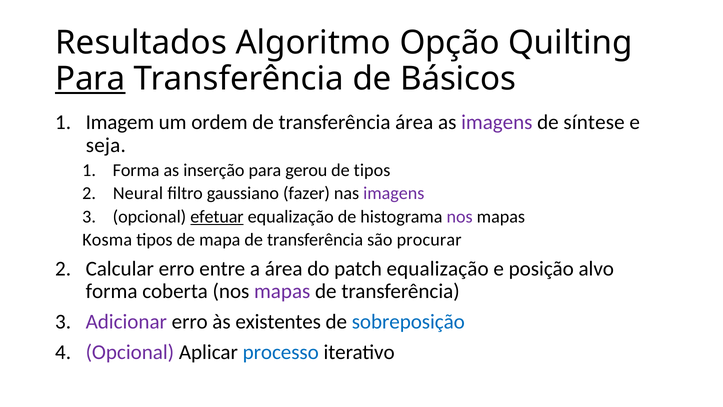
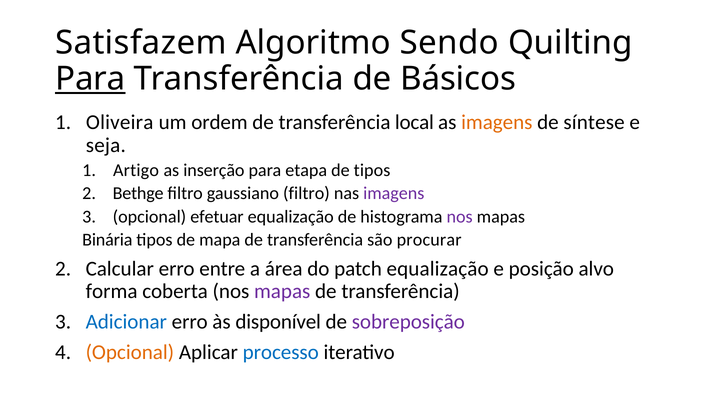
Resultados: Resultados -> Satisfazem (141, 43)
Opção: Opção -> Sendo (449, 43)
Imagem: Imagem -> Oliveira (120, 122)
transferência área: área -> local (414, 122)
imagens colour: purple -> orange (497, 122)
Forma: Forma -> Artigo (136, 170)
gerou: gerou -> etapa (306, 170)
Neural: Neural -> Bethge (138, 193)
gaussiano fazer: fazer -> filtro (306, 193)
efetuar underline: present -> none (217, 216)
Kosma: Kosma -> Binária (107, 240)
Adicionar colour: purple -> blue (126, 322)
existentes: existentes -> disponível (278, 322)
sobreposição colour: blue -> purple (408, 322)
Opcional colour: purple -> orange (130, 352)
